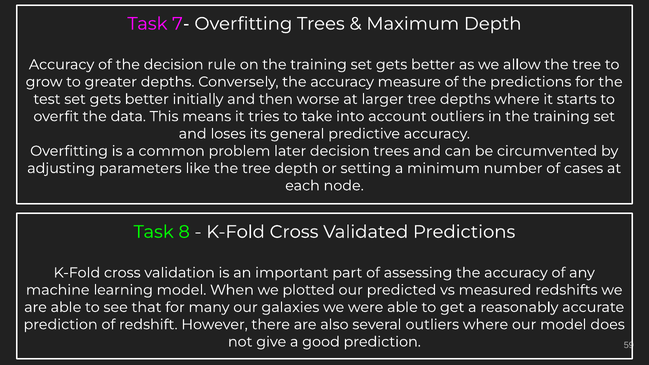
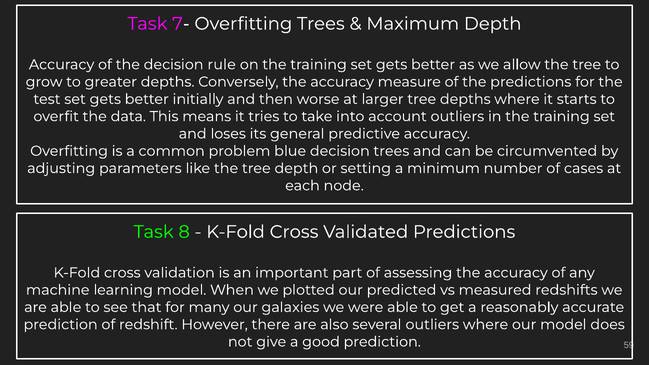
later: later -> blue (290, 151)
